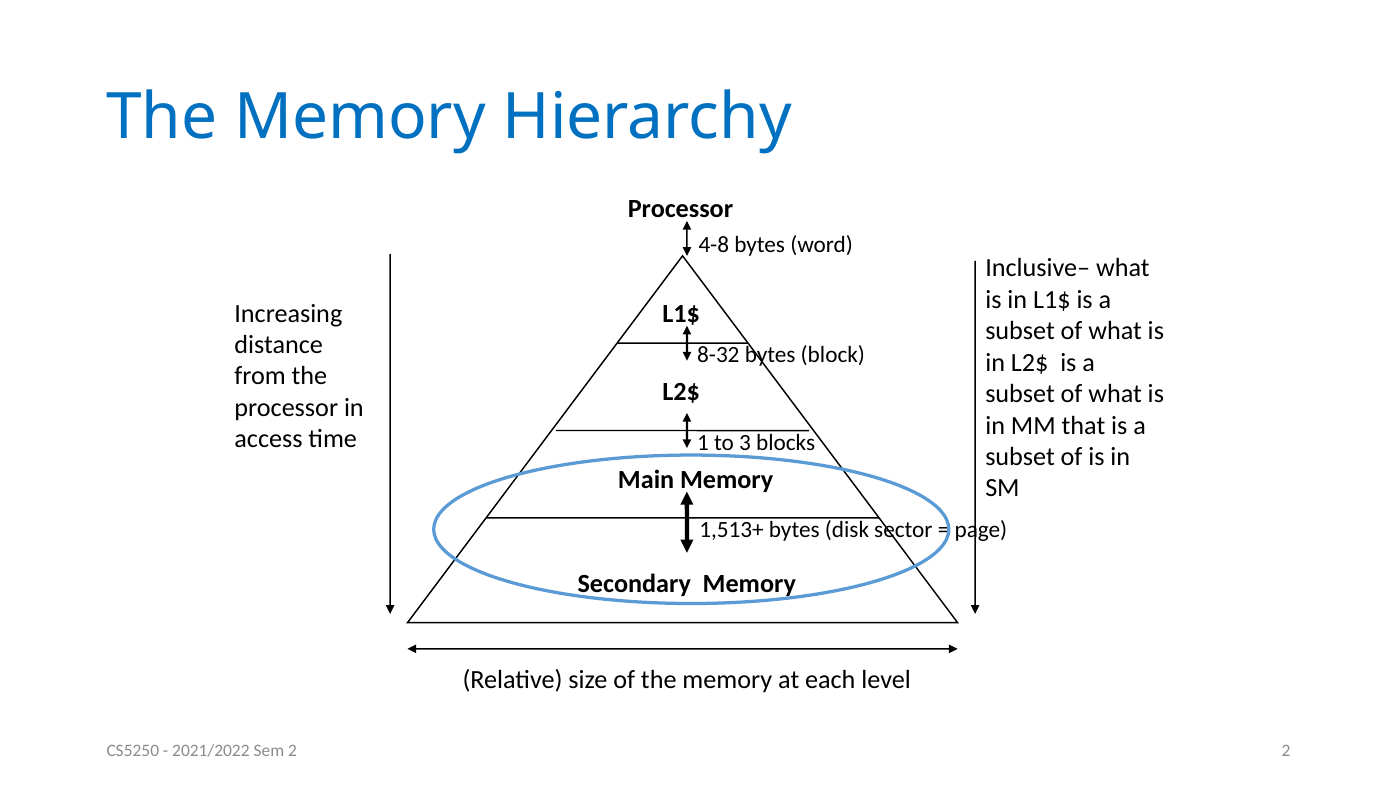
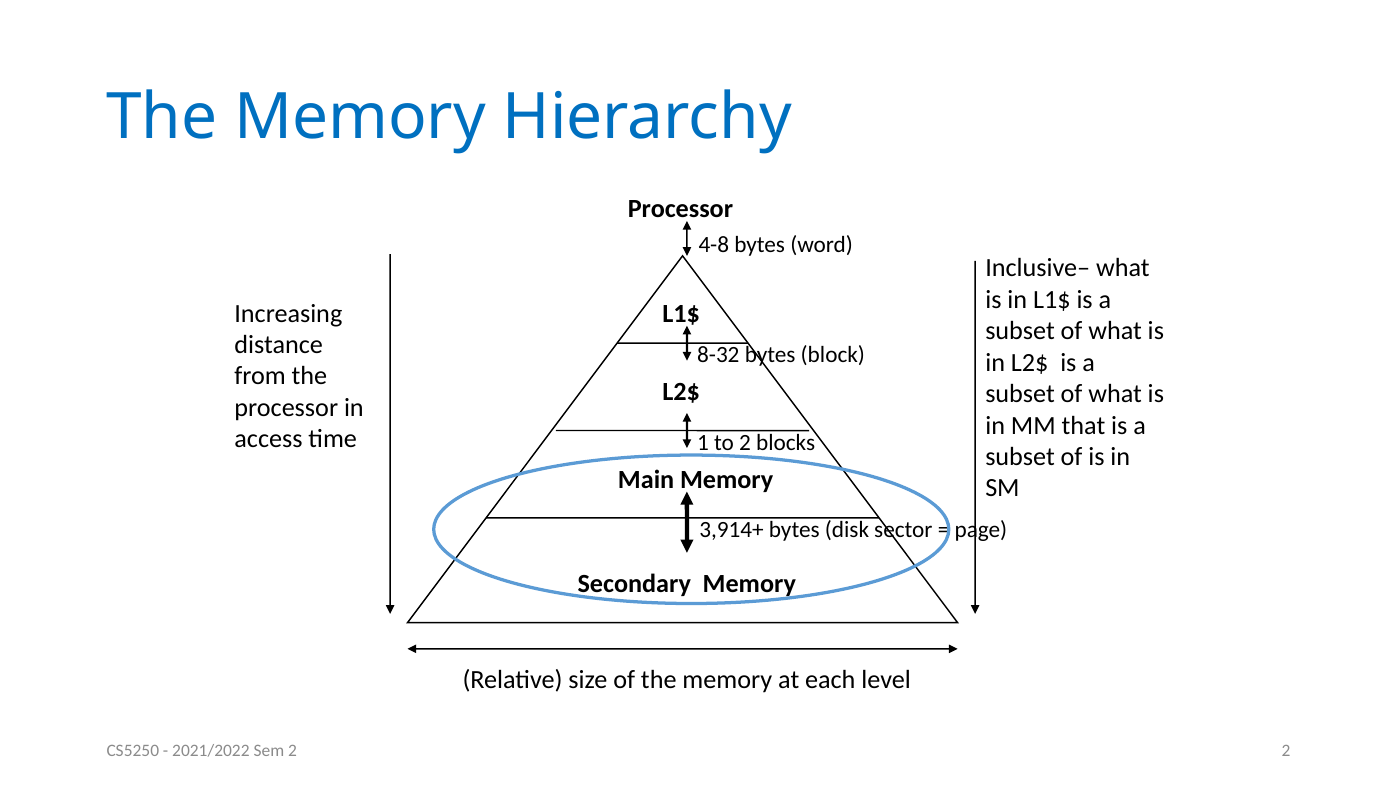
to 3: 3 -> 2 (745, 442)
1,513+: 1,513+ -> 3,914+ (732, 530)
